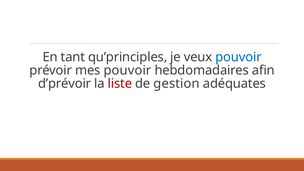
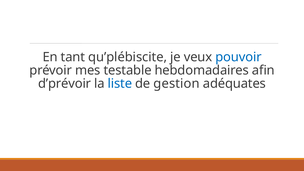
qu’principles: qu’principles -> qu’plébiscite (128, 57)
mes pouvoir: pouvoir -> testable (128, 70)
liste colour: red -> blue (120, 84)
